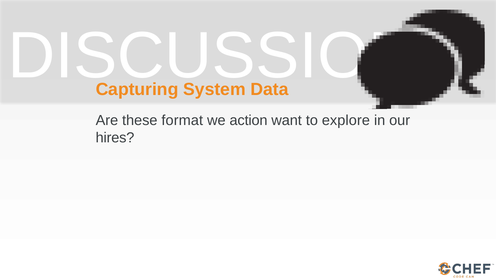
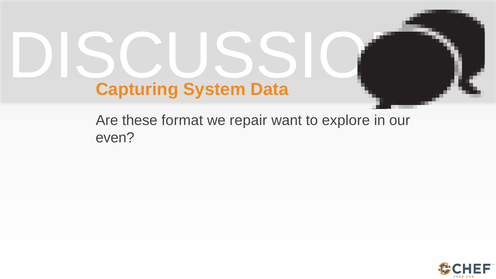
action: action -> repair (248, 120)
hires: hires -> even (115, 138)
